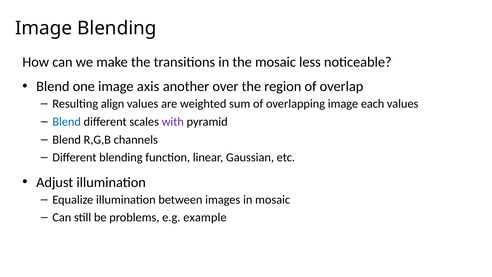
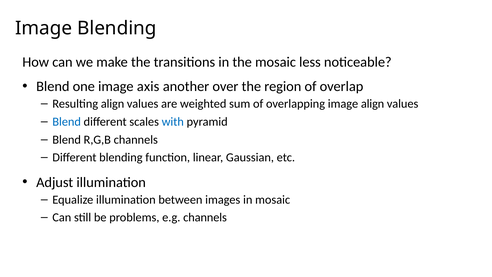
image each: each -> align (373, 104)
with colour: purple -> blue (173, 122)
e.g example: example -> channels (205, 217)
